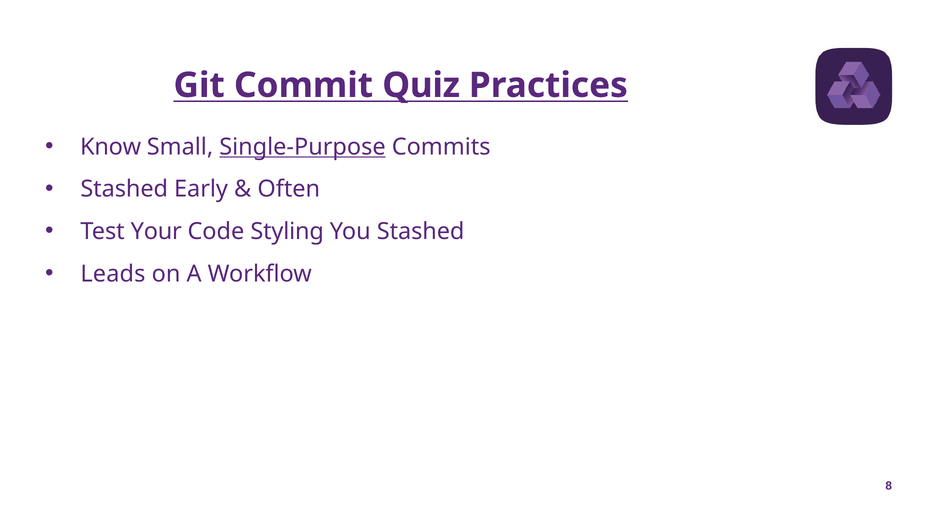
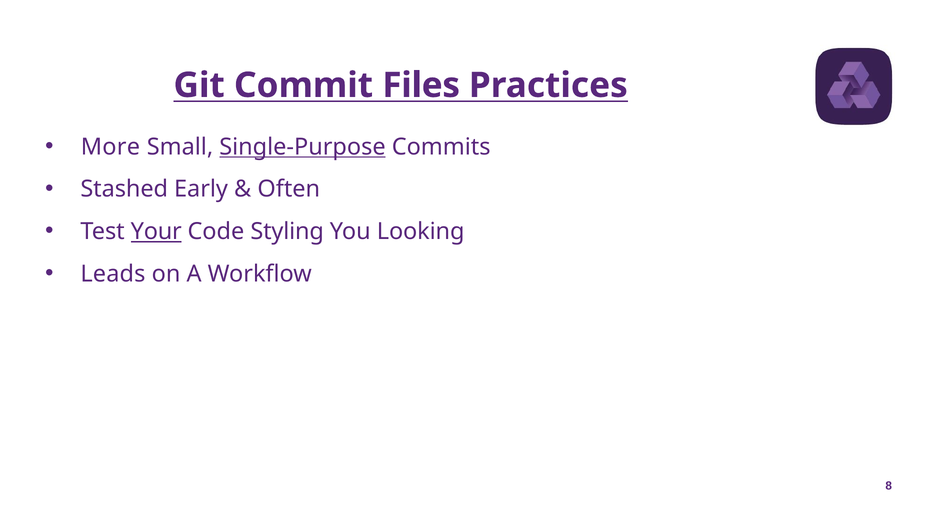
Quiz: Quiz -> Files (421, 85)
Know: Know -> More (110, 147)
Your underline: none -> present (156, 231)
You Stashed: Stashed -> Looking (421, 231)
